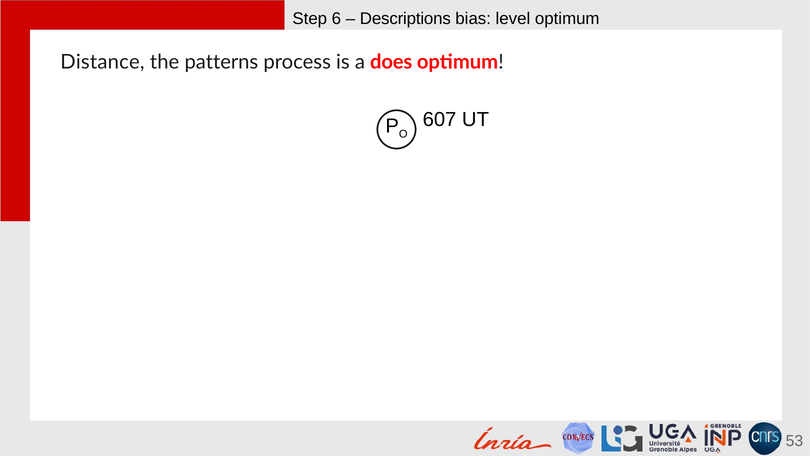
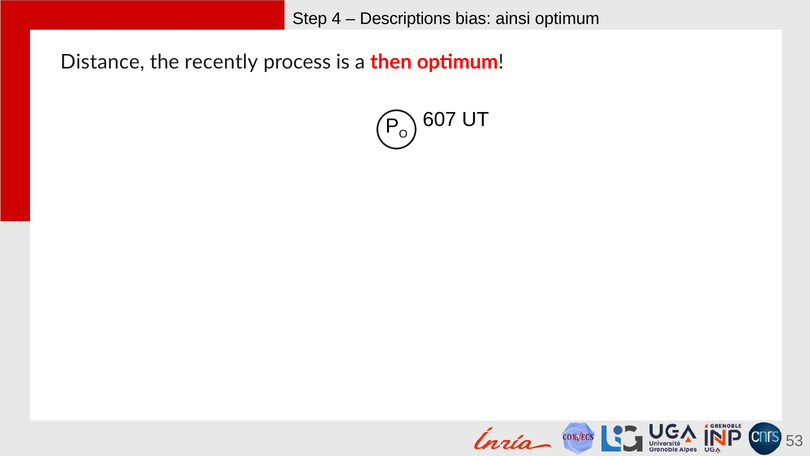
6: 6 -> 4 (336, 19)
level: level -> ainsi (513, 19)
patterns: patterns -> recently (221, 62)
does: does -> then (391, 62)
